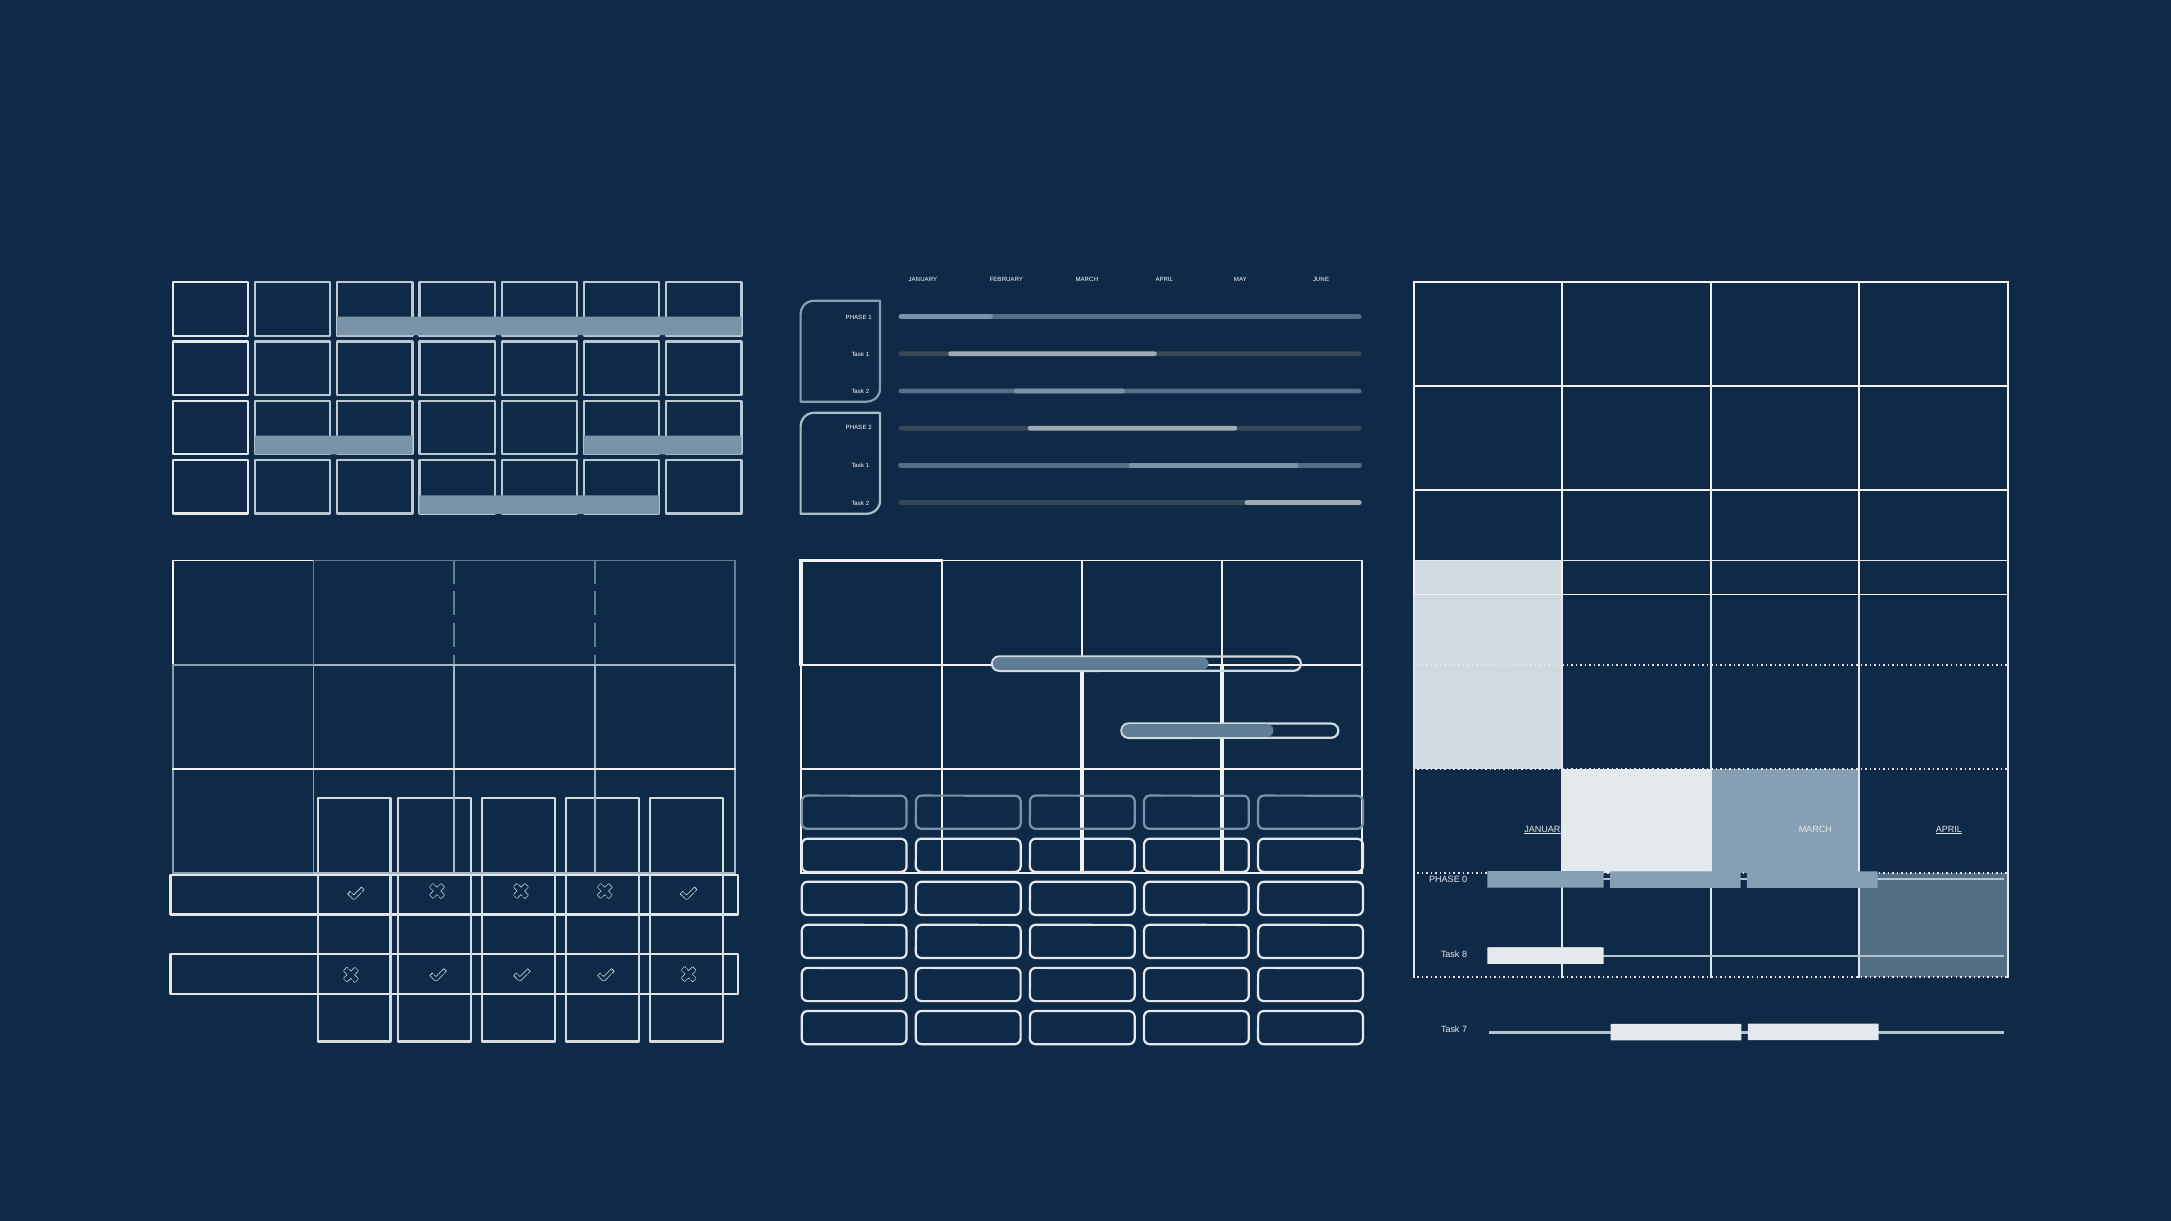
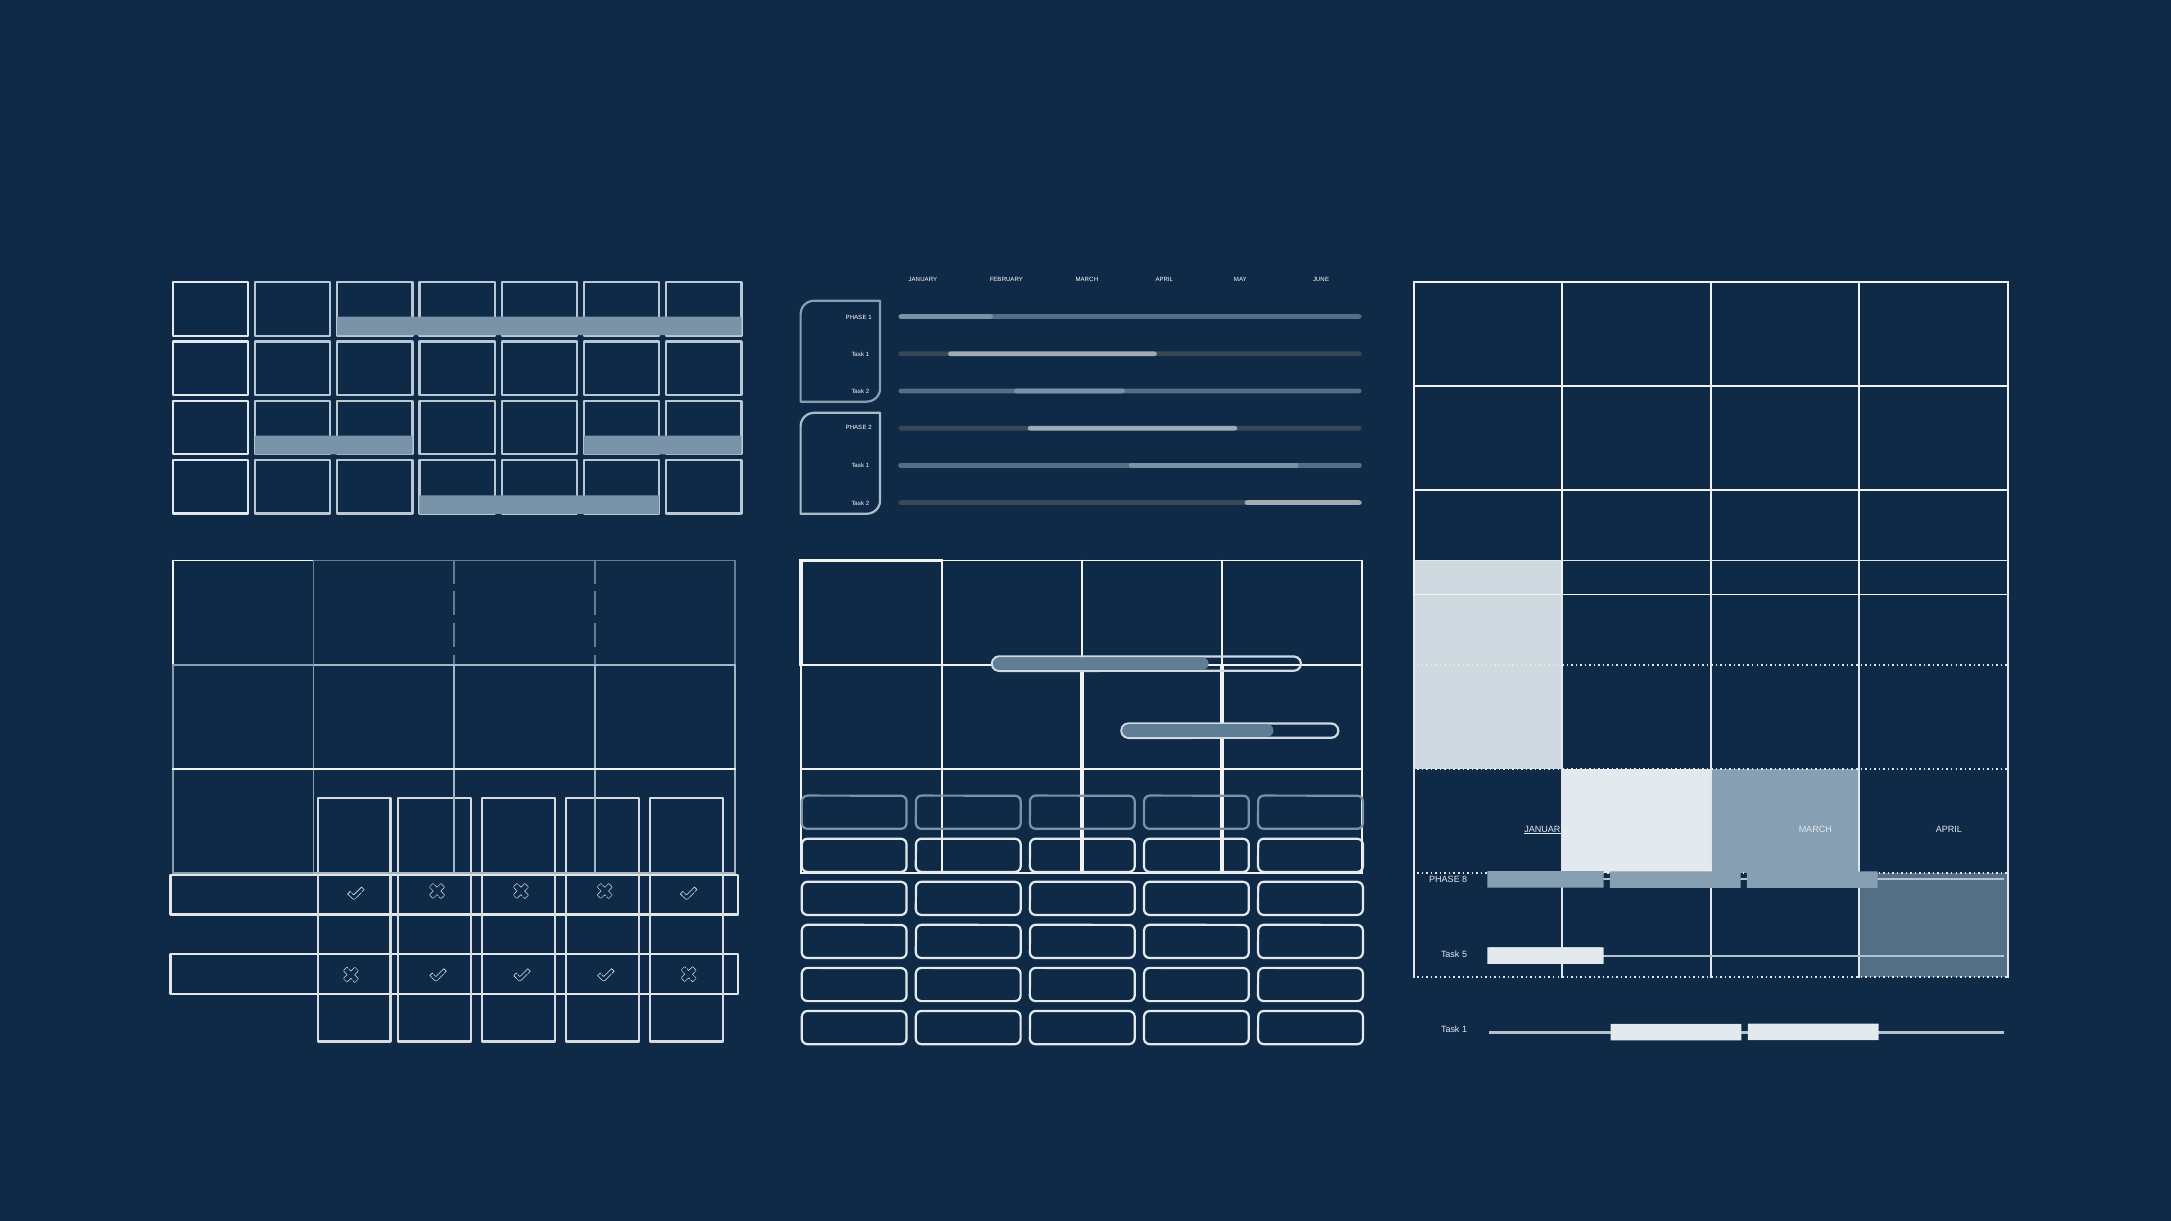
APRIL underline: present -> none (1949, 830)
0: 0 -> 8 (1465, 880)
8: 8 -> 5 (1465, 955)
7: 7 -> 1 (1465, 1030)
